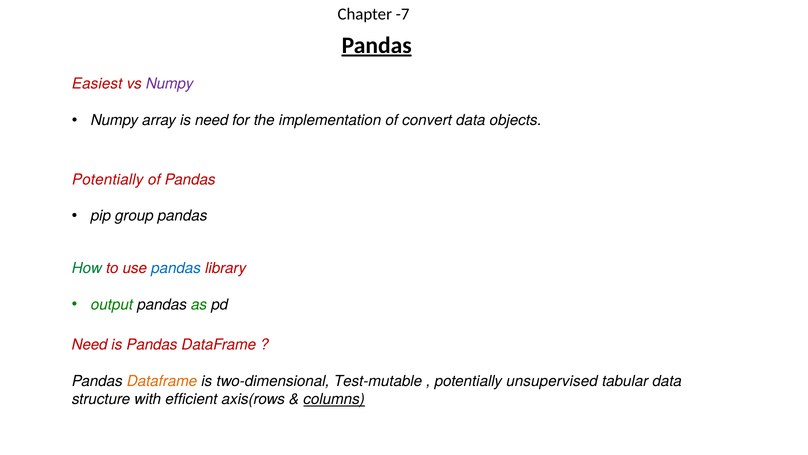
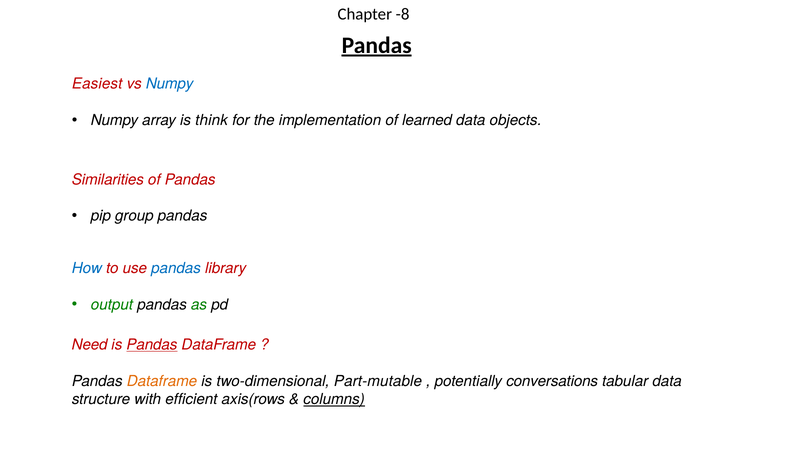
-7: -7 -> -8 (403, 14)
Numpy colour: purple -> blue (170, 84)
is need: need -> think (212, 120)
convert: convert -> learned (427, 120)
Potentially: Potentially -> Similarities (108, 179)
How colour: green -> blue (87, 268)
Pandas underline: none -> present (152, 344)
Test-mutable: Test-mutable -> Part-mutable (378, 381)
unsupervised: unsupervised -> conversations (552, 381)
